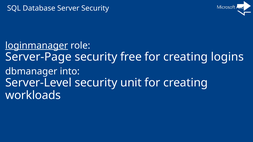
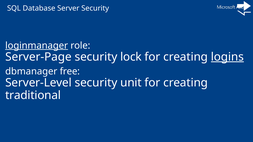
free: free -> lock (131, 57)
logins underline: none -> present (227, 57)
into: into -> free (70, 72)
workloads: workloads -> traditional (33, 95)
